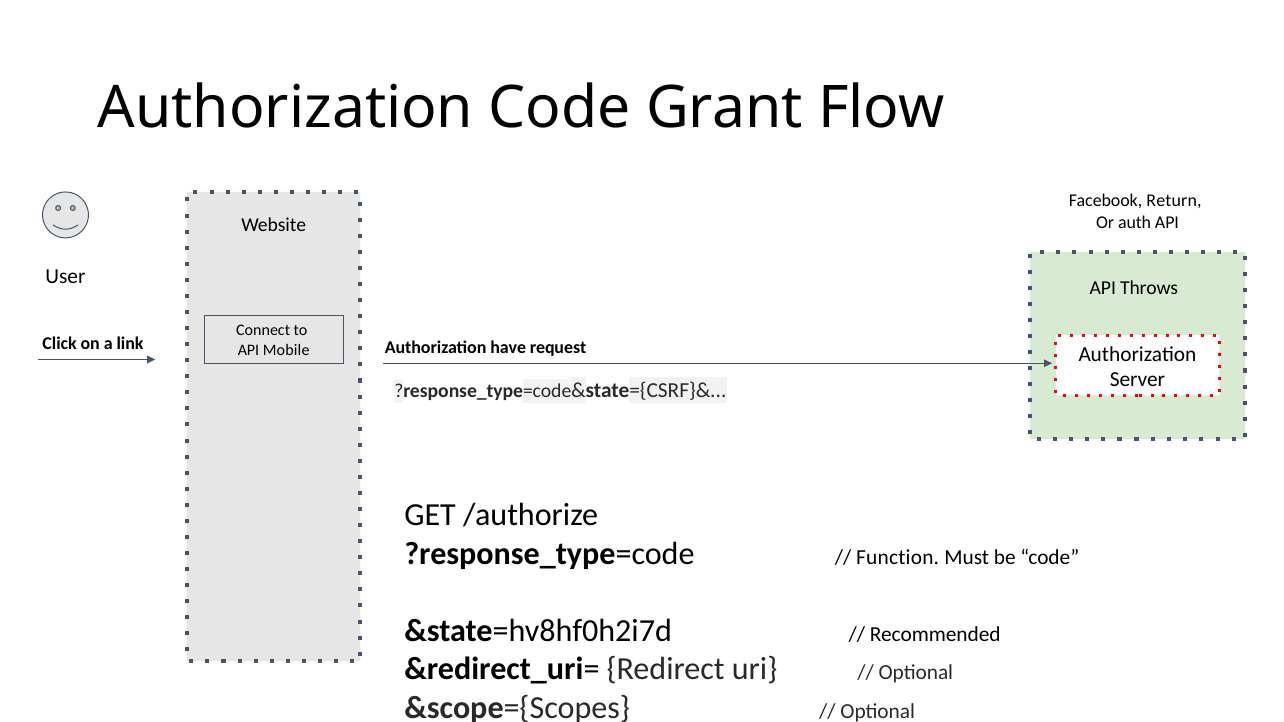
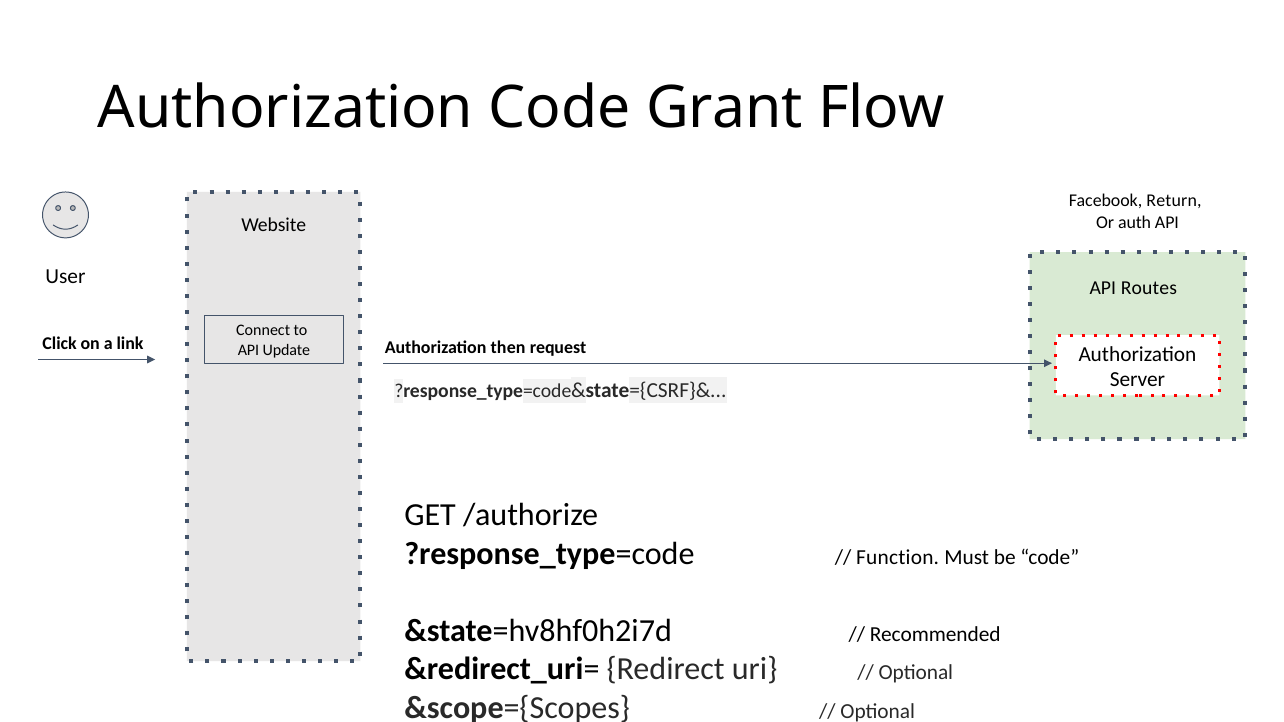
Throws: Throws -> Routes (1149, 288)
have: have -> then (508, 347)
Mobile: Mobile -> Update (286, 350)
